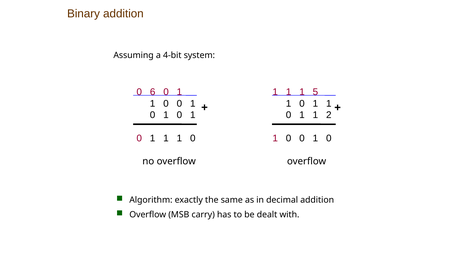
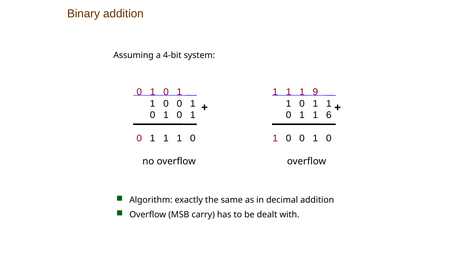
6: 6 -> 1 (153, 92)
5: 5 -> 9 (315, 92)
2: 2 -> 6 (329, 115)
